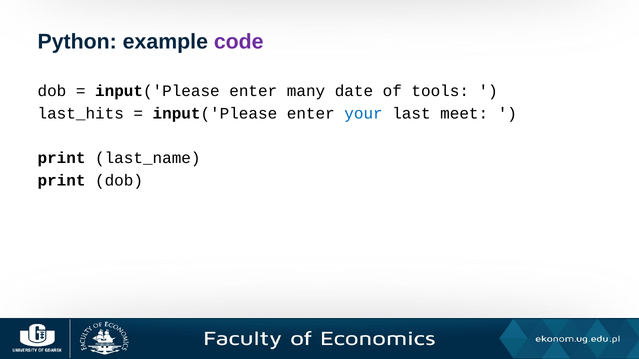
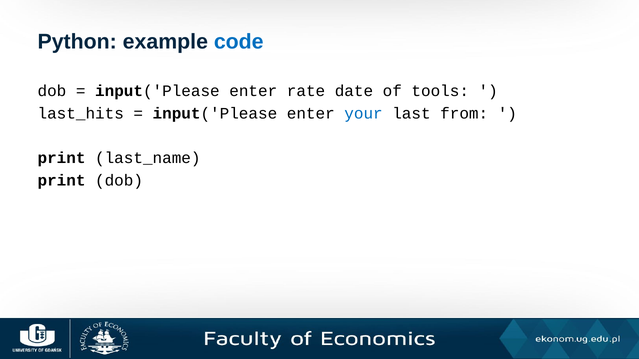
code colour: purple -> blue (239, 42)
many: many -> rate (306, 91)
meet: meet -> from (464, 114)
